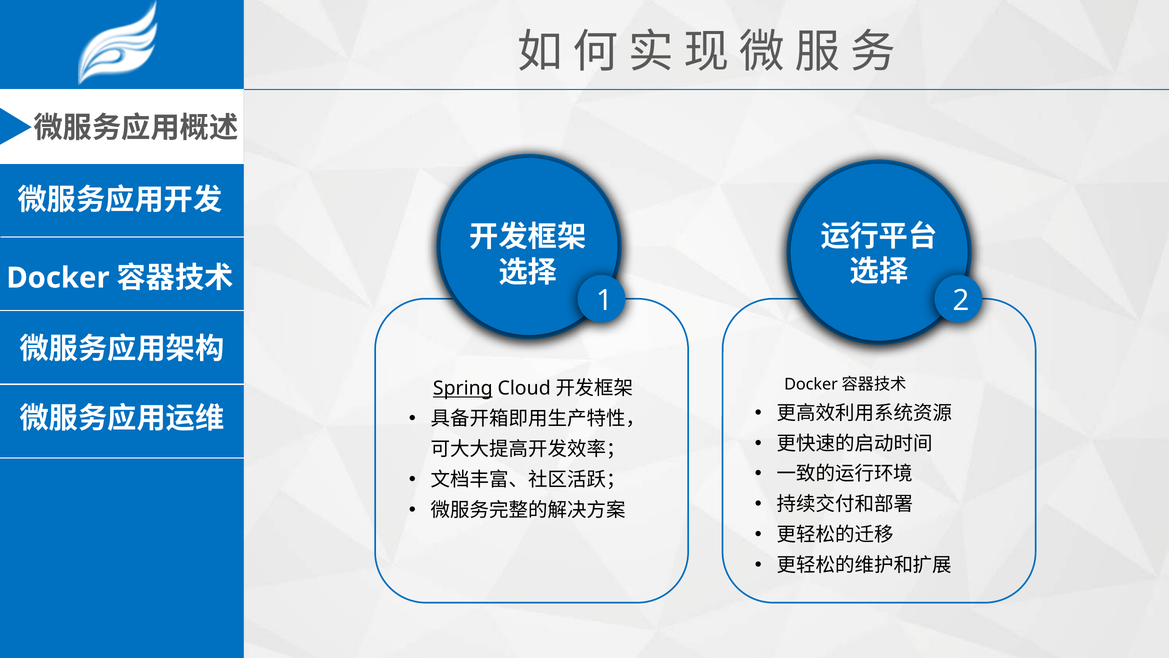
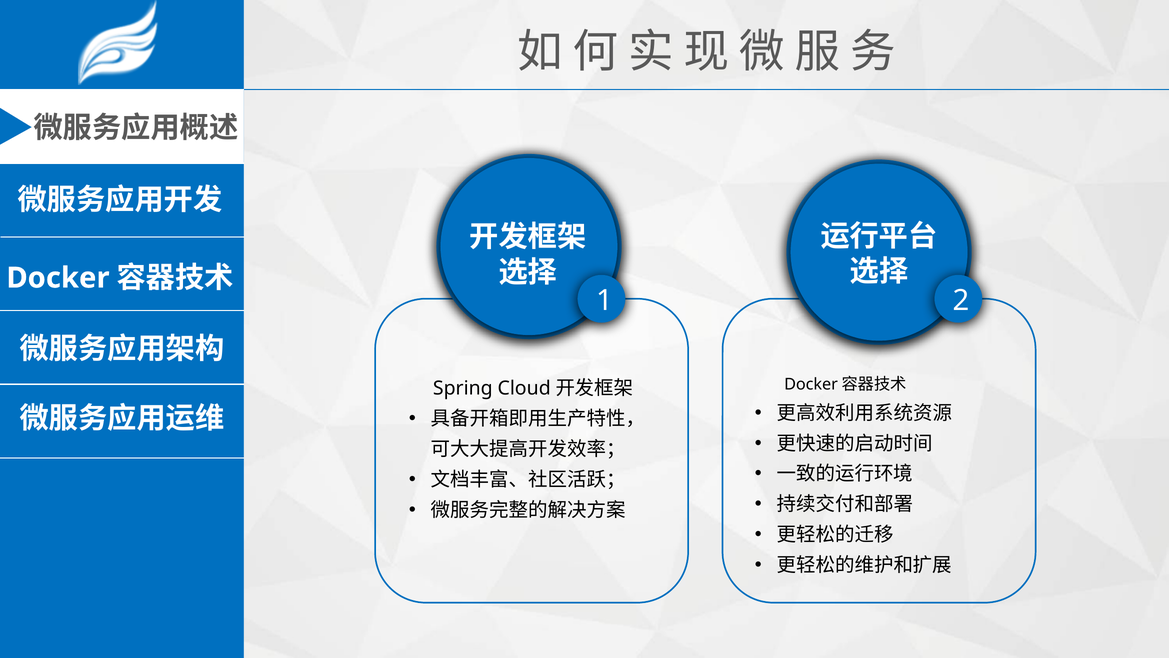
Spring underline: present -> none (463, 388)
